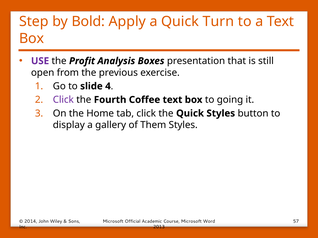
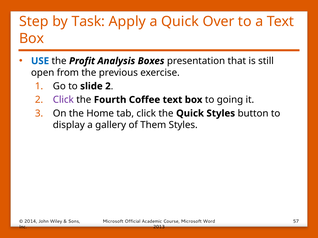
Bold: Bold -> Task (88, 22)
Turn: Turn -> Over (219, 22)
USE colour: purple -> blue (40, 61)
slide 4: 4 -> 2 (108, 86)
